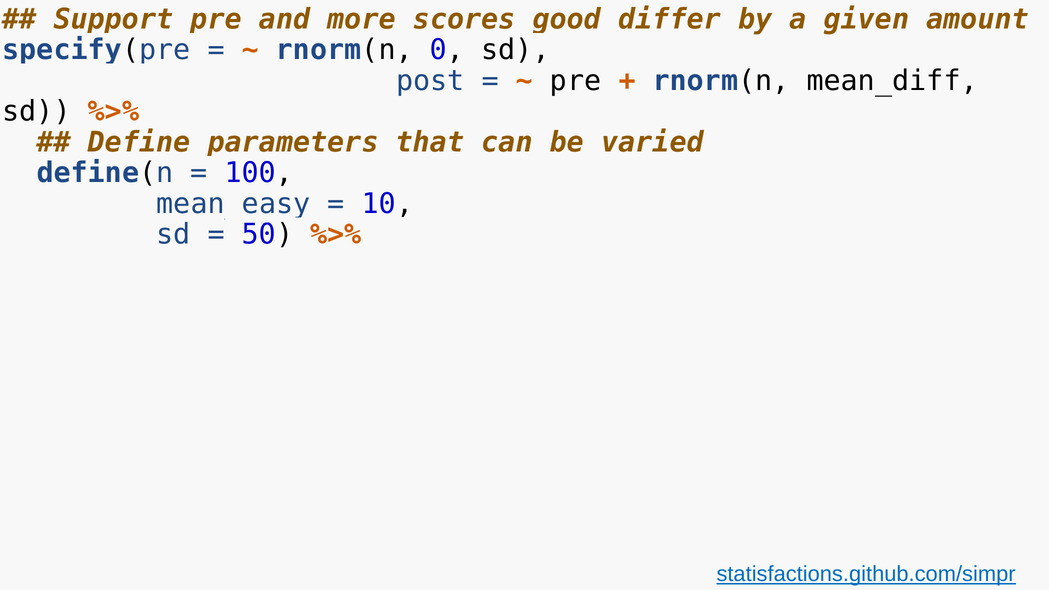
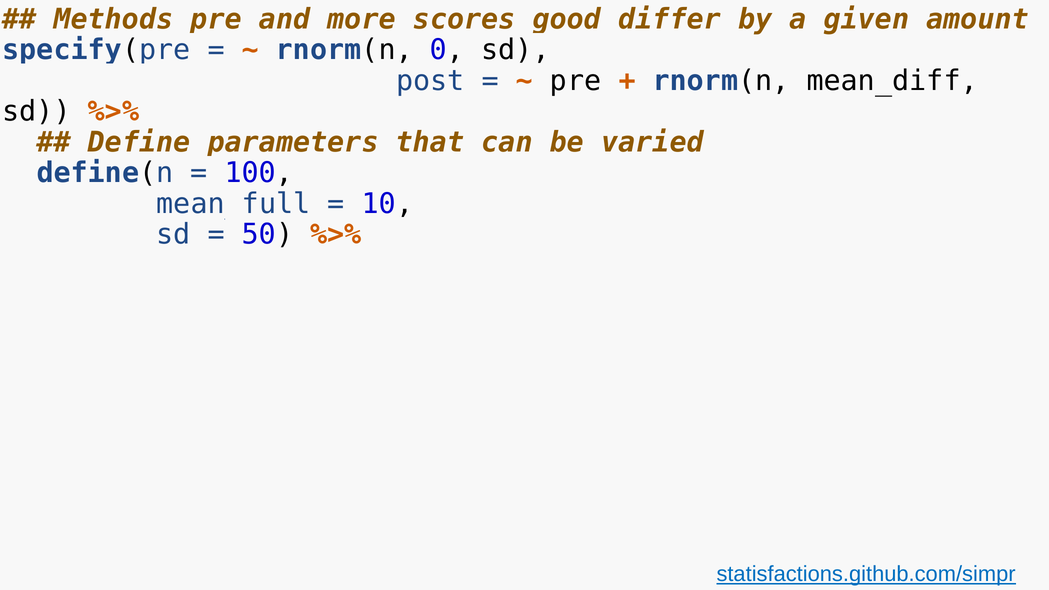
Support: Support -> Methods (113, 19)
mean_easy: mean_easy -> mean_full (233, 204)
